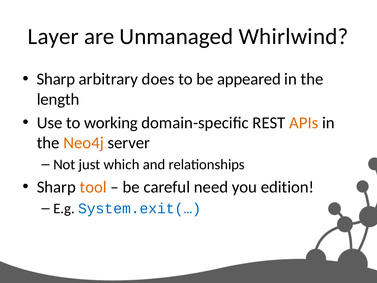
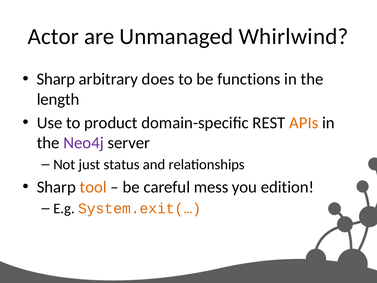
Layer: Layer -> Actor (53, 36)
appeared: appeared -> functions (249, 79)
working: working -> product (111, 123)
Neo4j colour: orange -> purple (84, 143)
which: which -> status (122, 164)
need: need -> mess (211, 187)
System.exit(… colour: blue -> orange (140, 208)
